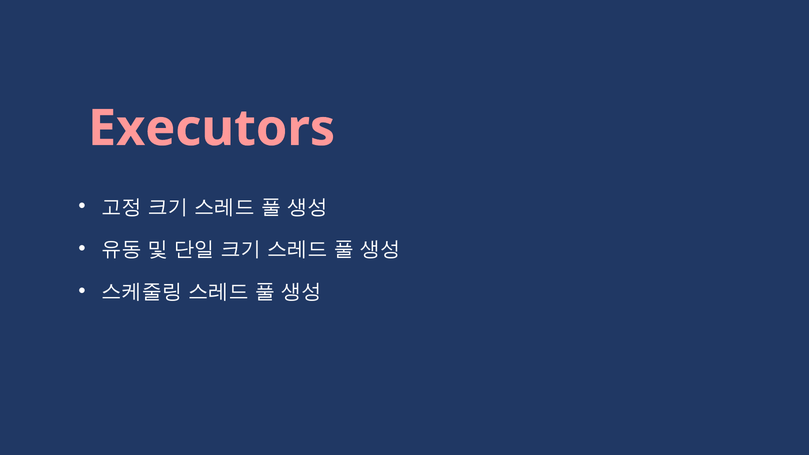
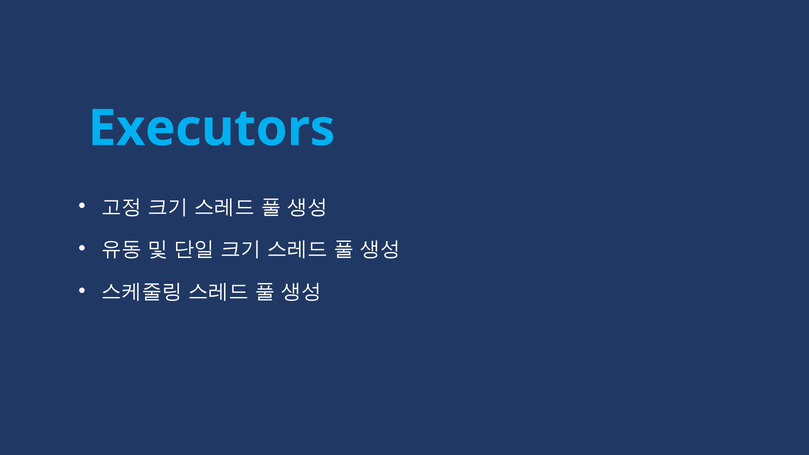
Executors colour: pink -> light blue (212, 128)
